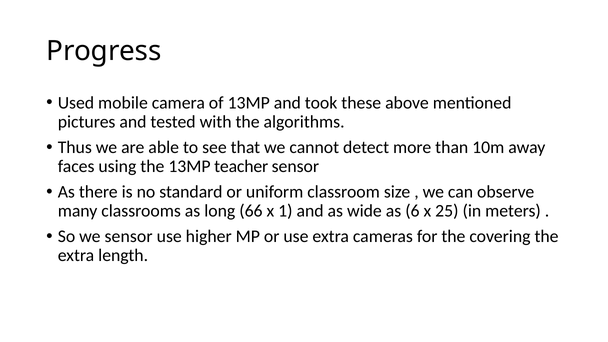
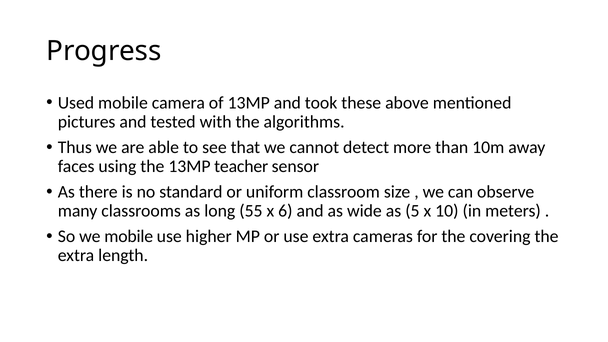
66: 66 -> 55 (251, 211)
1: 1 -> 6 (285, 211)
6: 6 -> 5 (412, 211)
25: 25 -> 10 (447, 211)
we sensor: sensor -> mobile (129, 236)
